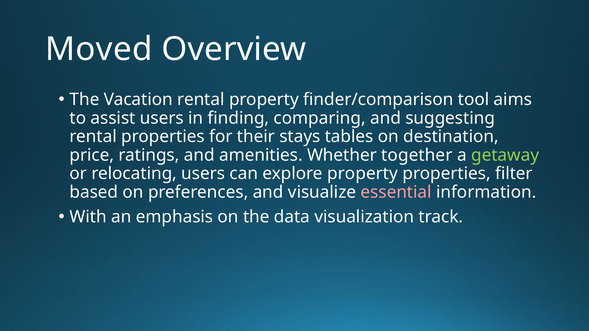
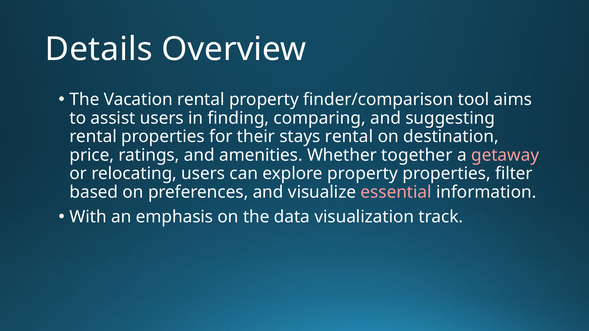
Moved: Moved -> Details (99, 49)
stays tables: tables -> rental (349, 137)
getaway colour: light green -> pink (505, 155)
